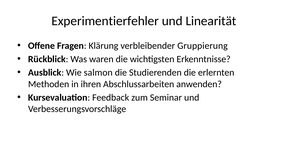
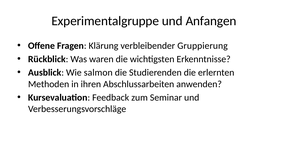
Experimentierfehler: Experimentierfehler -> Experimentalgruppe (105, 21)
Linearität: Linearität -> Anfangen (211, 21)
